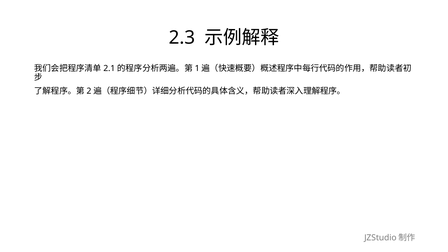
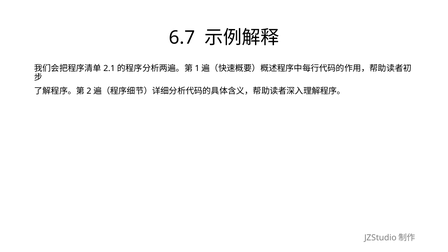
2.3: 2.3 -> 6.7 (182, 38)
